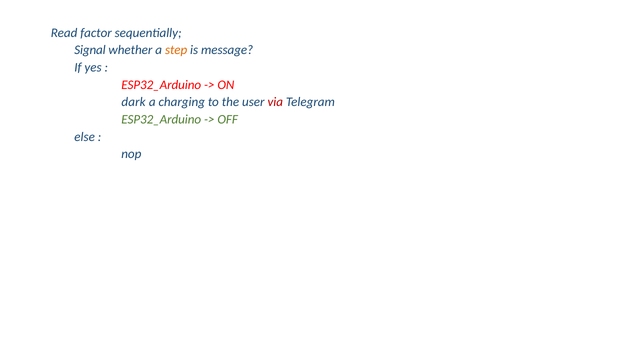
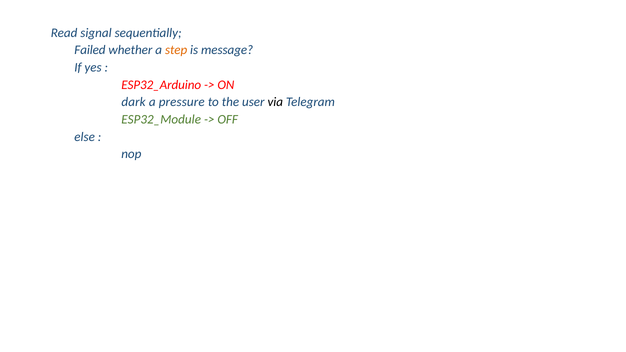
factor: factor -> signal (96, 33)
Signal: Signal -> Failed (90, 50)
charging: charging -> pressure (182, 102)
via colour: red -> black (275, 102)
ESP32_Arduino: ESP32_Arduino -> ESP32_Module (161, 120)
